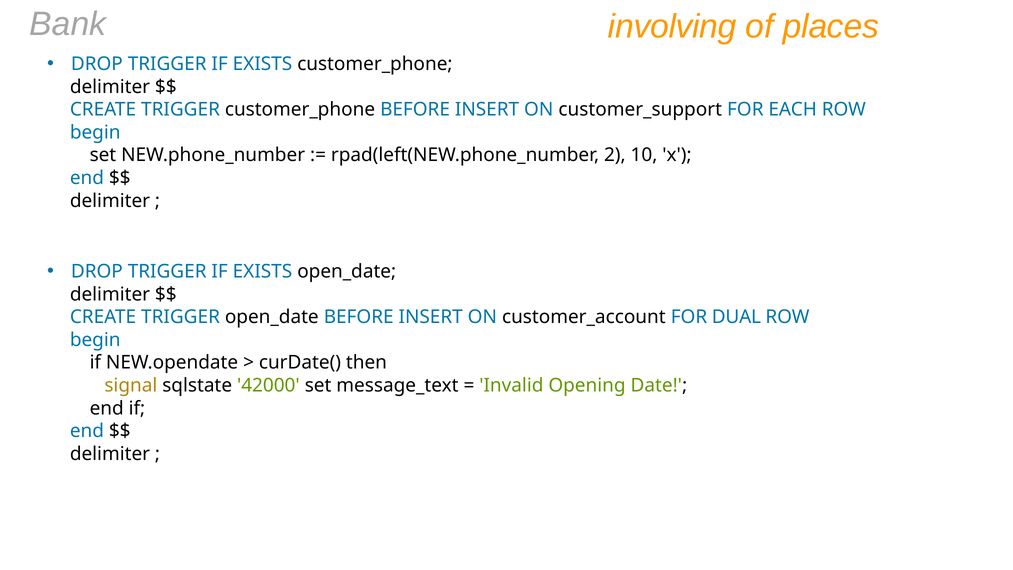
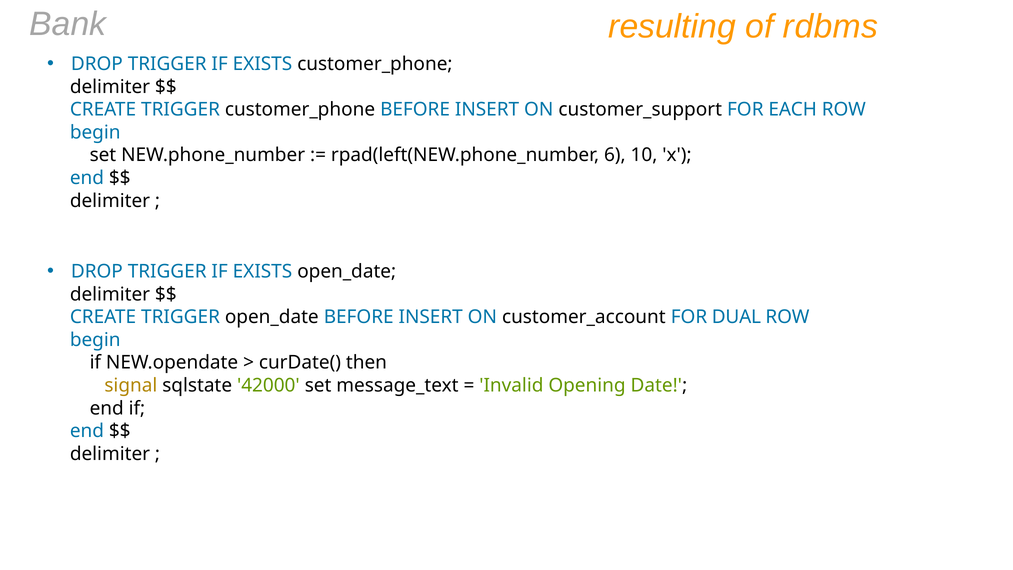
involving: involving -> resulting (672, 26)
places: places -> rdbms (831, 26)
2: 2 -> 6 (615, 155)
